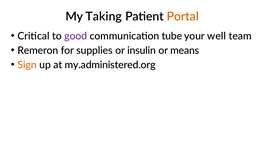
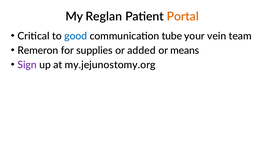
Taking: Taking -> Reglan (104, 16)
good colour: purple -> blue (76, 36)
well: well -> vein (217, 36)
insulin: insulin -> added (141, 51)
Sign colour: orange -> purple (27, 65)
my.administered.org: my.administered.org -> my.jejunostomy.org (110, 65)
